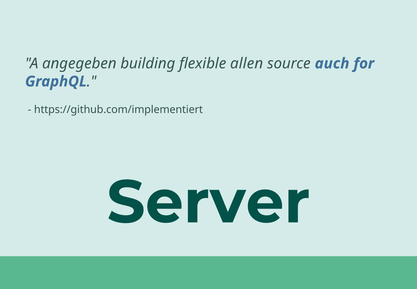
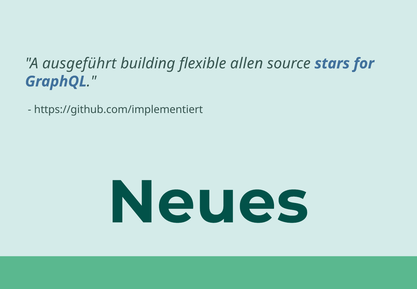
angegeben: angegeben -> ausgeführt (79, 63)
auch: auch -> stars (332, 63)
Server: Server -> Neues (208, 202)
